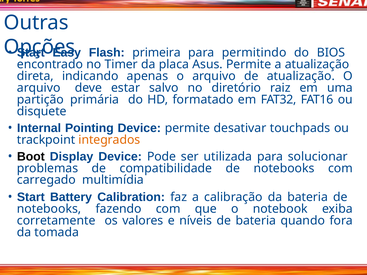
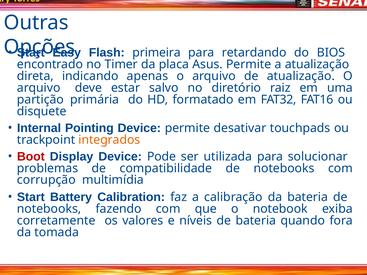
permitindo: permitindo -> retardando (254, 53)
Boot colour: black -> red (31, 157)
carregado: carregado -> corrupção (46, 180)
